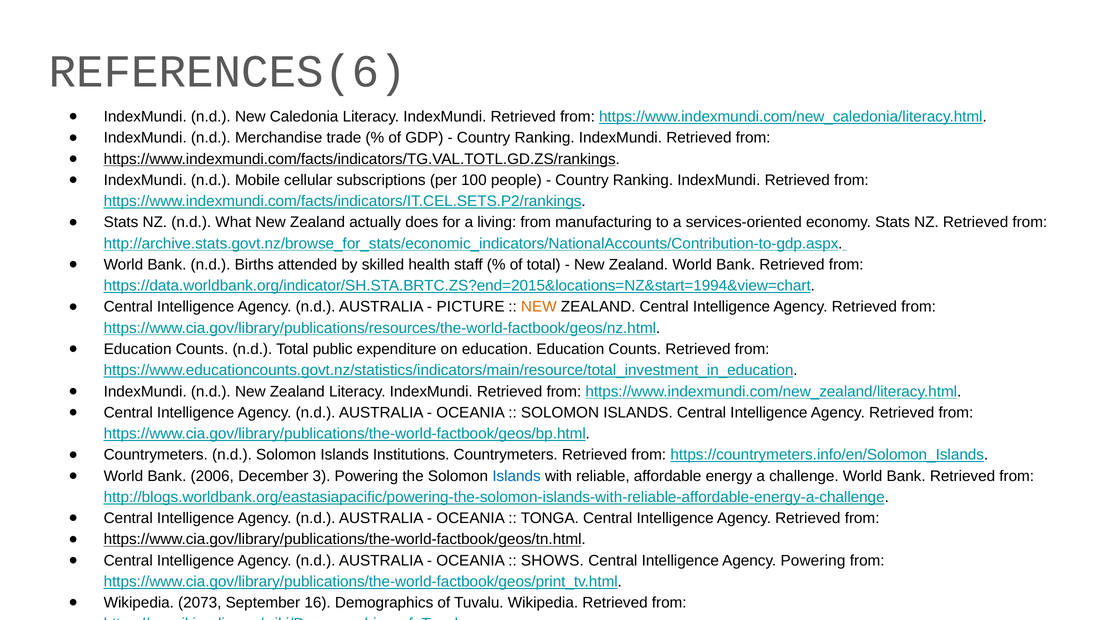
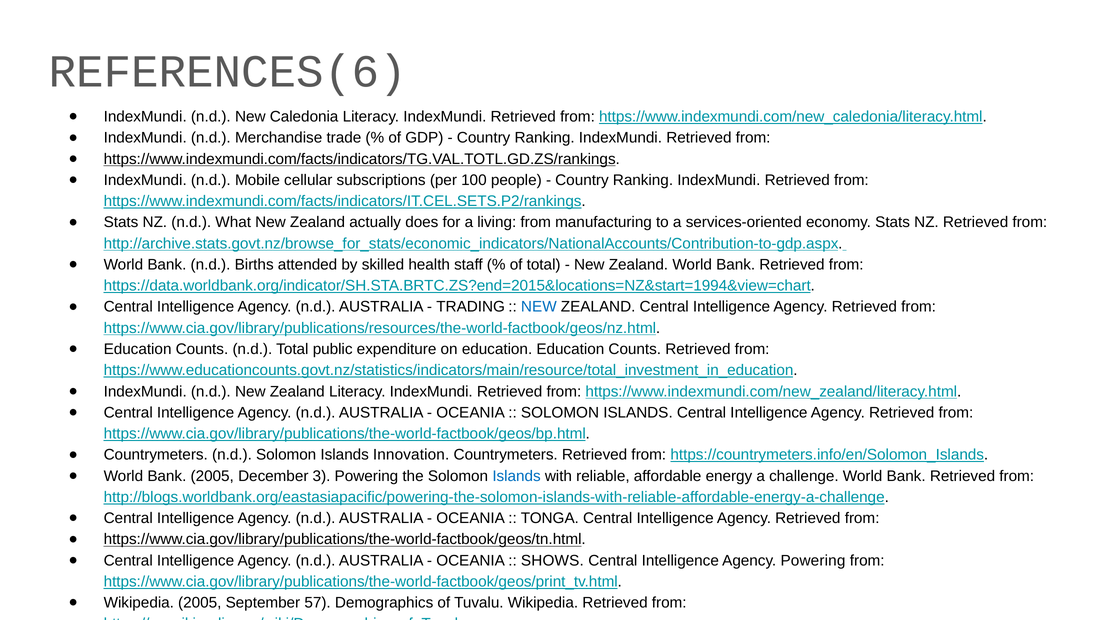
PICTURE: PICTURE -> TRADING (471, 307)
NEW colour: orange -> blue (539, 307)
Institutions: Institutions -> Innovation (411, 455)
Bank 2006: 2006 -> 2005 (212, 476)
Wikipedia 2073: 2073 -> 2005 (200, 603)
16: 16 -> 57 (318, 603)
